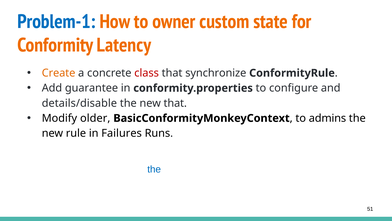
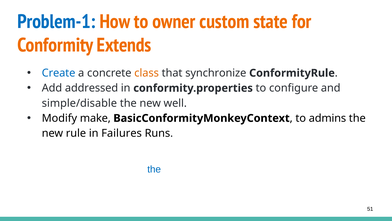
Latency: Latency -> Extends (124, 45)
Create colour: orange -> blue (59, 73)
class colour: red -> orange (147, 73)
guarantee: guarantee -> addressed (92, 88)
details/disable: details/disable -> simple/disable (79, 103)
new that: that -> well (175, 103)
older: older -> make (95, 118)
